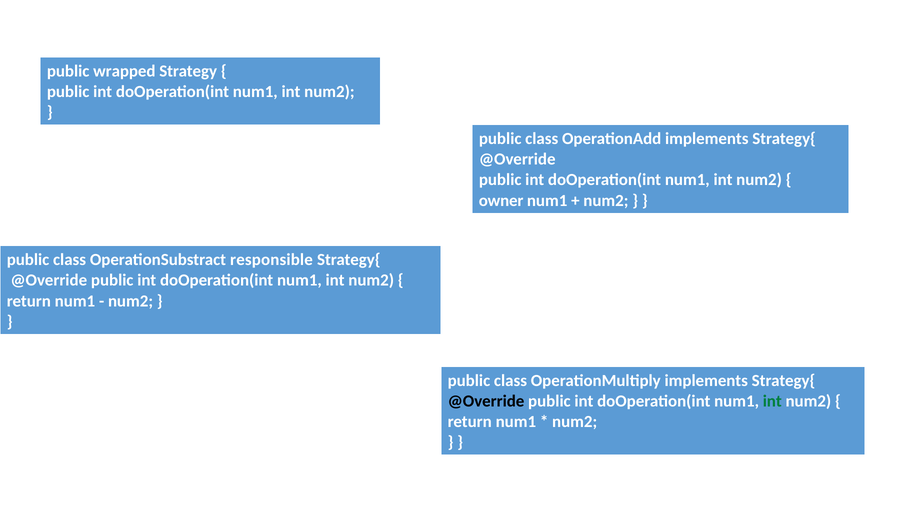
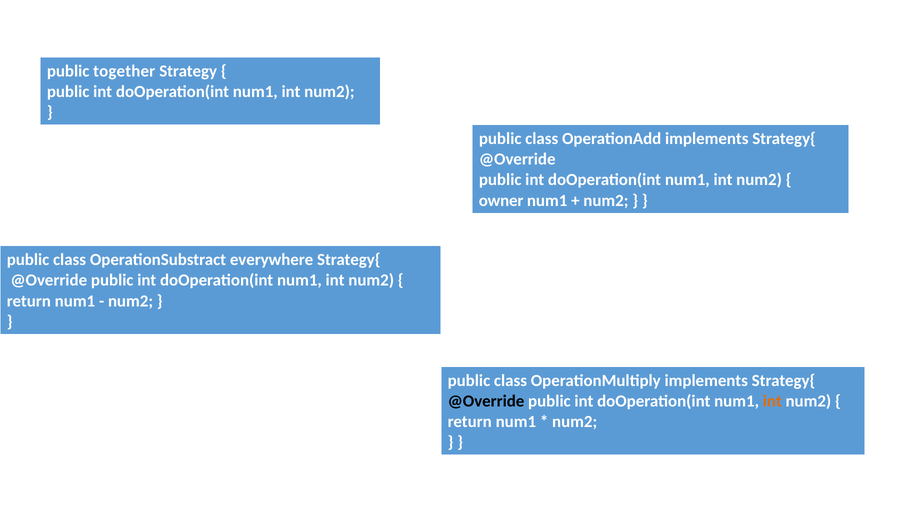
wrapped: wrapped -> together (124, 71)
responsible: responsible -> everywhere (272, 260)
int colour: green -> orange (772, 401)
